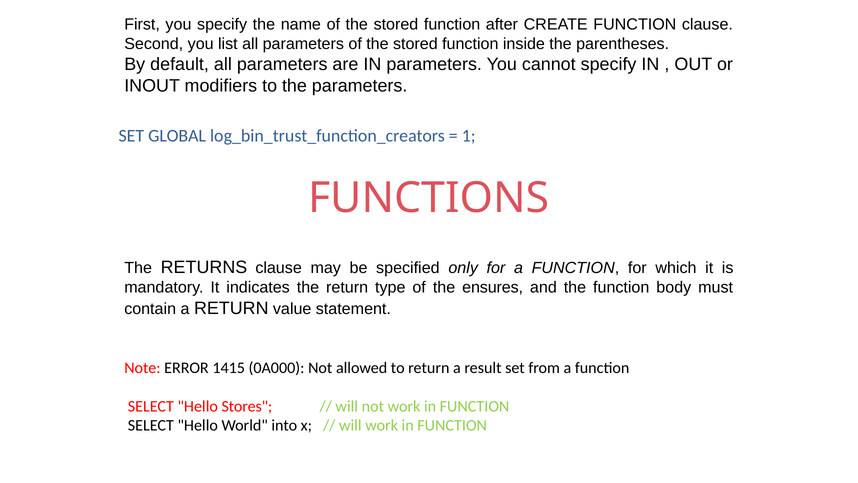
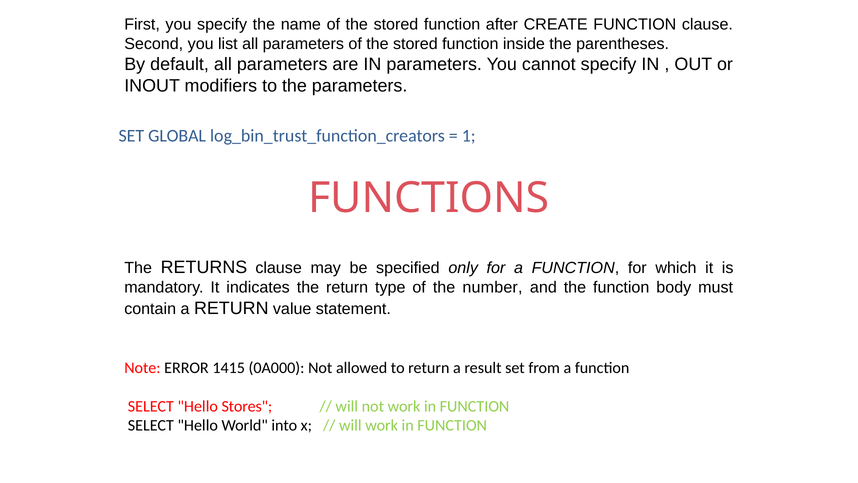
ensures: ensures -> number (492, 287)
